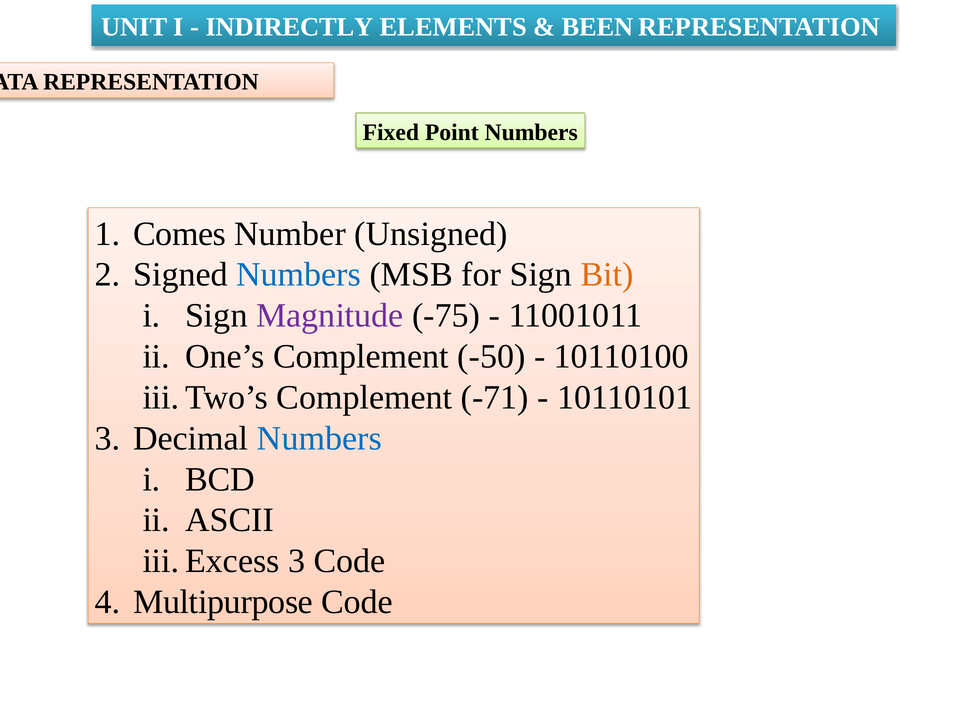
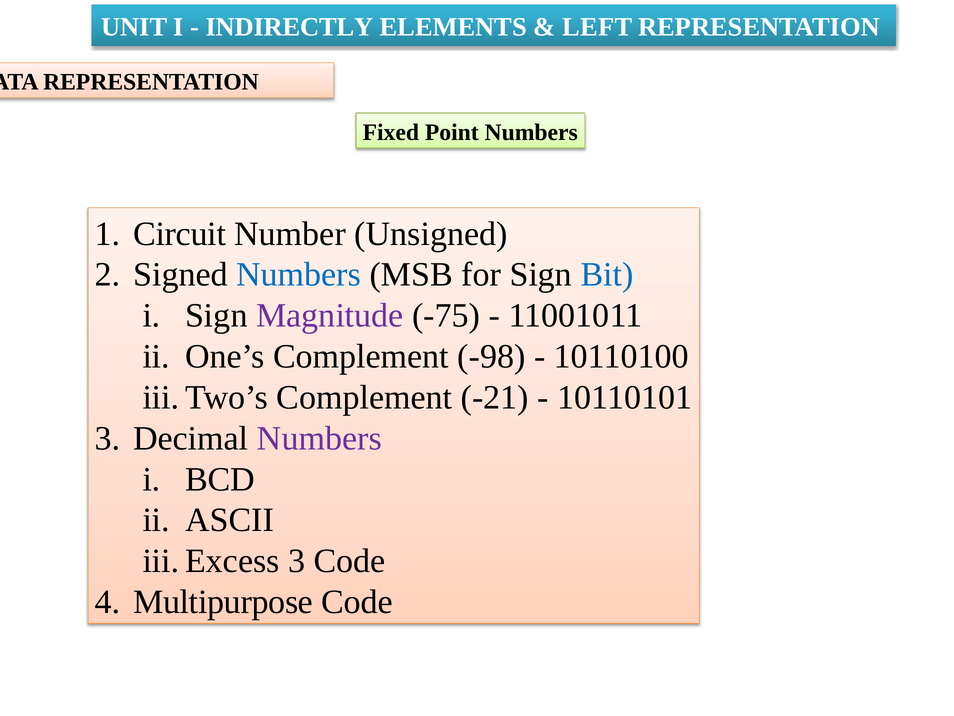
BEEN: BEEN -> LEFT (597, 27)
Comes: Comes -> Circuit (180, 234)
Bit colour: orange -> blue (607, 275)
-50: -50 -> -98 (491, 356)
-71: -71 -> -21 (495, 397)
Numbers colour: blue -> purple (319, 438)
